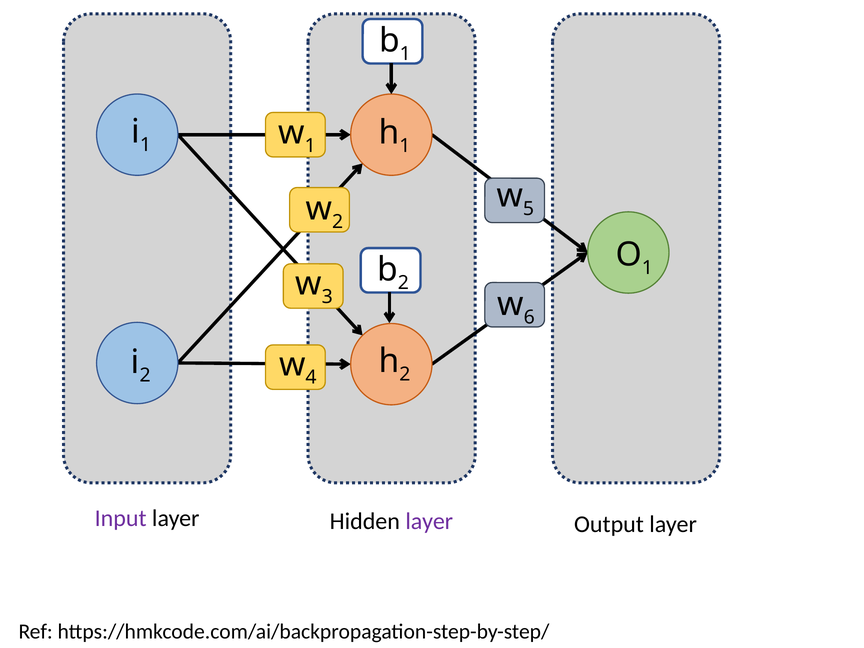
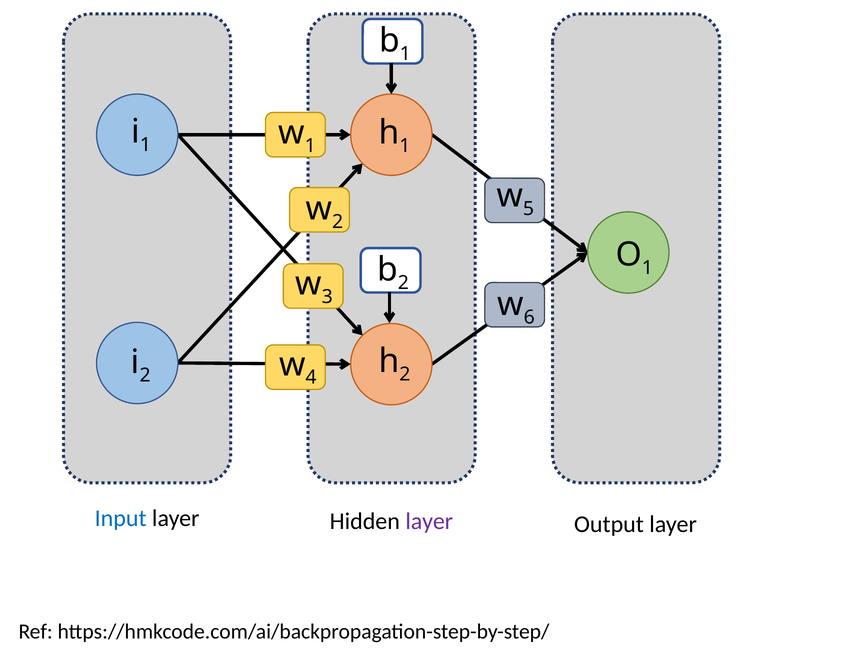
Input colour: purple -> blue (121, 518)
